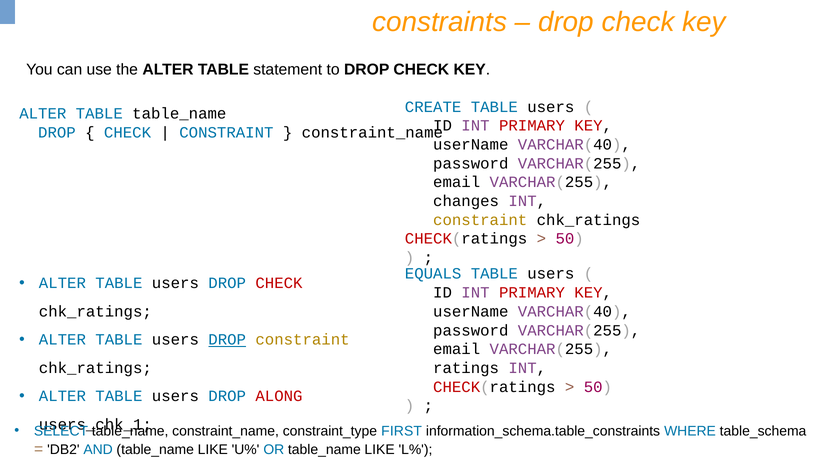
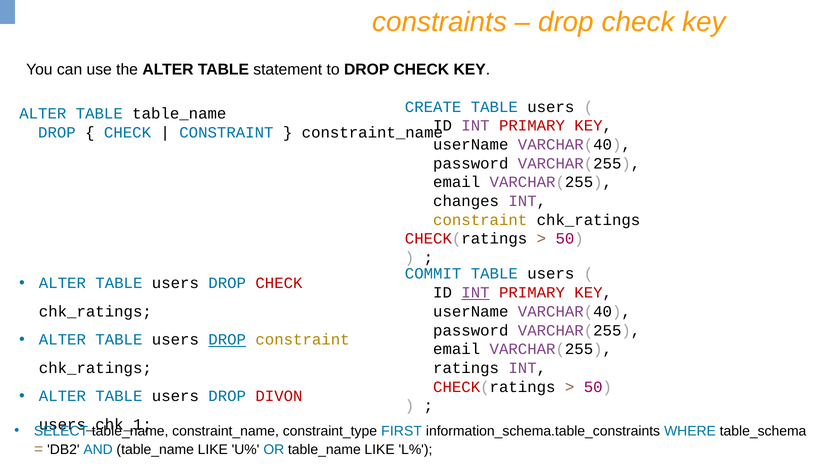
EQUALS: EQUALS -> COMMIT (433, 274)
INT underline: none -> present (475, 293)
ALONG: ALONG -> DIVON (279, 396)
